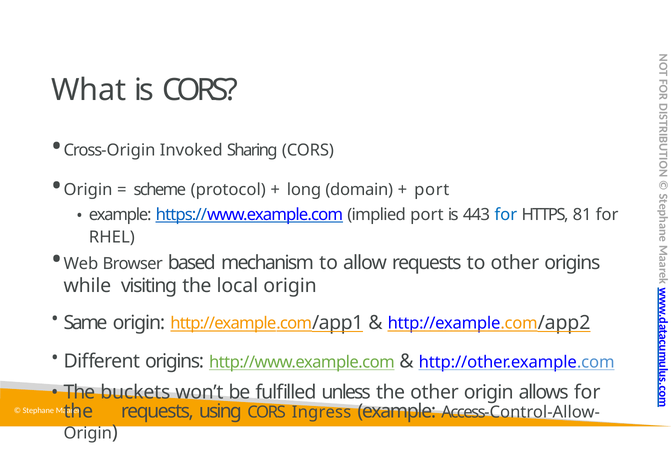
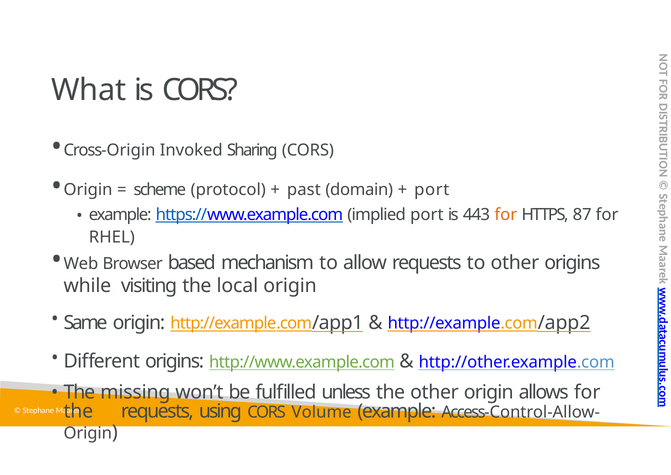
long: long -> past (304, 190)
for colour: blue -> orange (506, 214)
81: 81 -> 87 (582, 214)
buckets: buckets -> missing (135, 392)
Ingress: Ingress -> Volume (322, 412)
